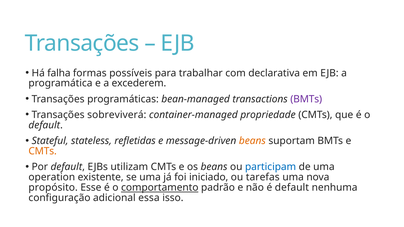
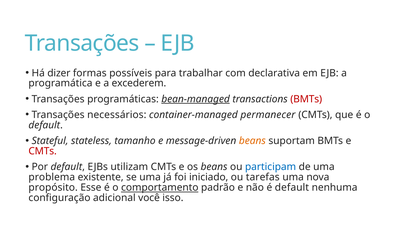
falha: falha -> dizer (59, 73)
bean-managed underline: none -> present (196, 99)
BMTs colour: purple -> red (306, 99)
sobreviverá: sobreviverá -> necessários (117, 115)
propriedade: propriedade -> permanecer (268, 115)
refletidas: refletidas -> tamanho (135, 141)
CMTs colour: orange -> red (43, 151)
operation: operation -> problema (52, 177)
essa: essa -> você (149, 198)
